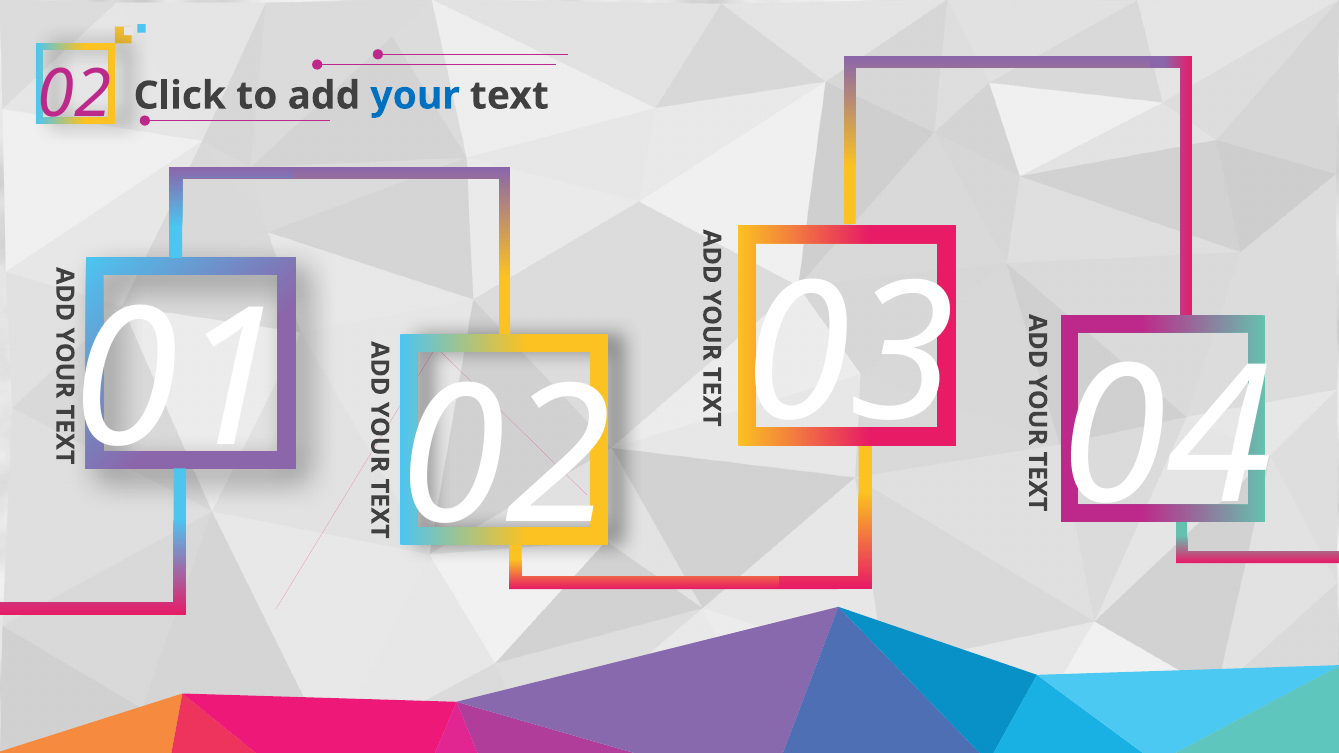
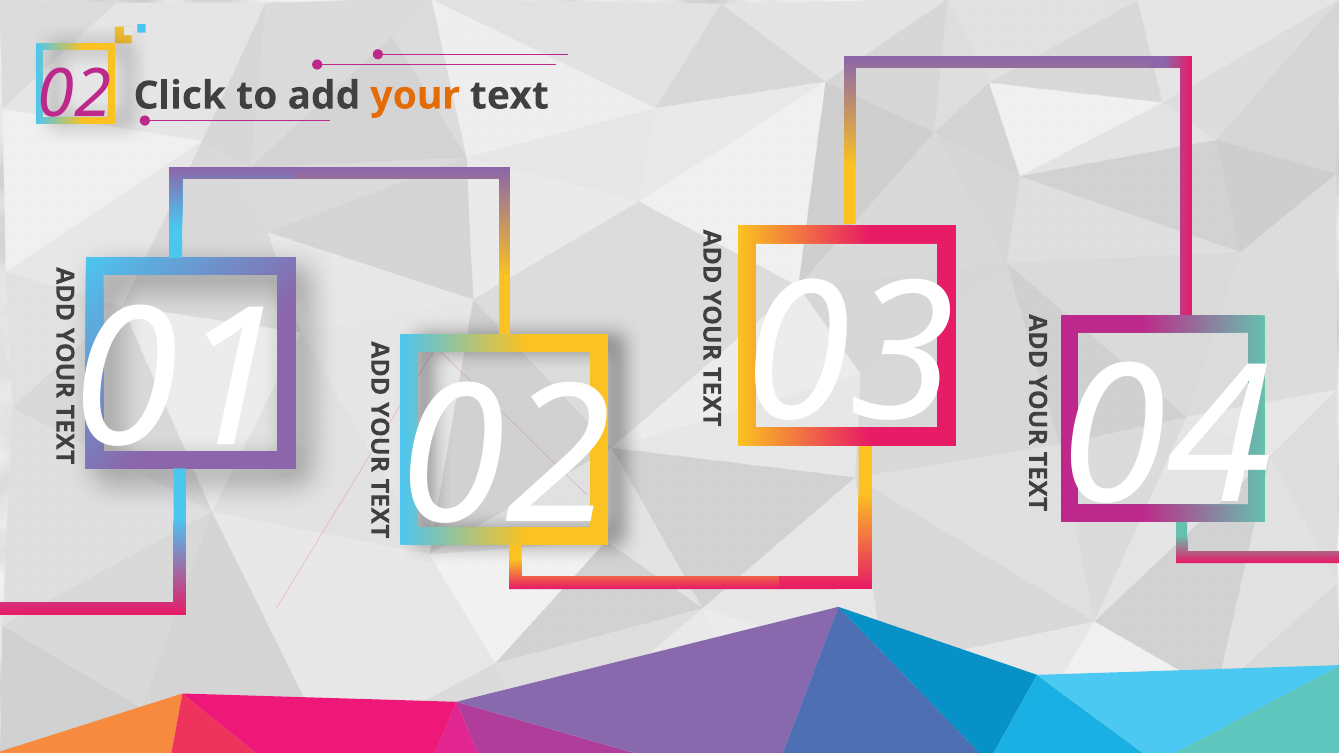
your colour: blue -> orange (415, 96)
